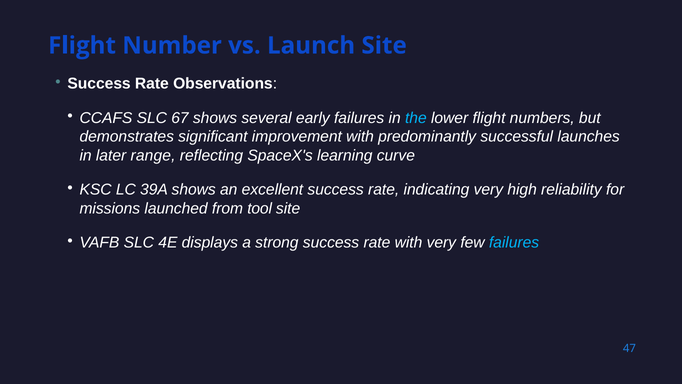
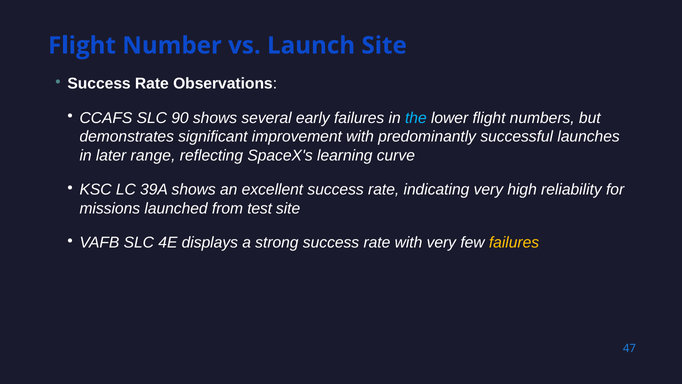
67: 67 -> 90 (180, 118)
tool: tool -> test (260, 208)
failures colour: light blue -> yellow (514, 242)
